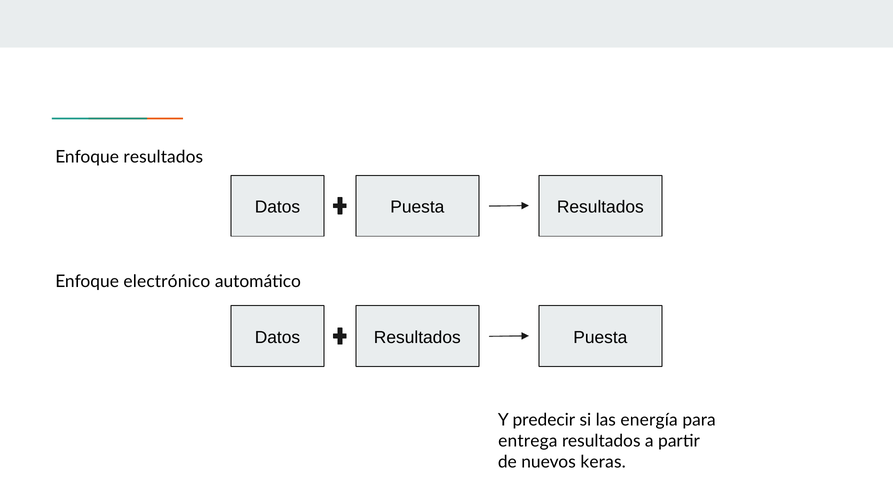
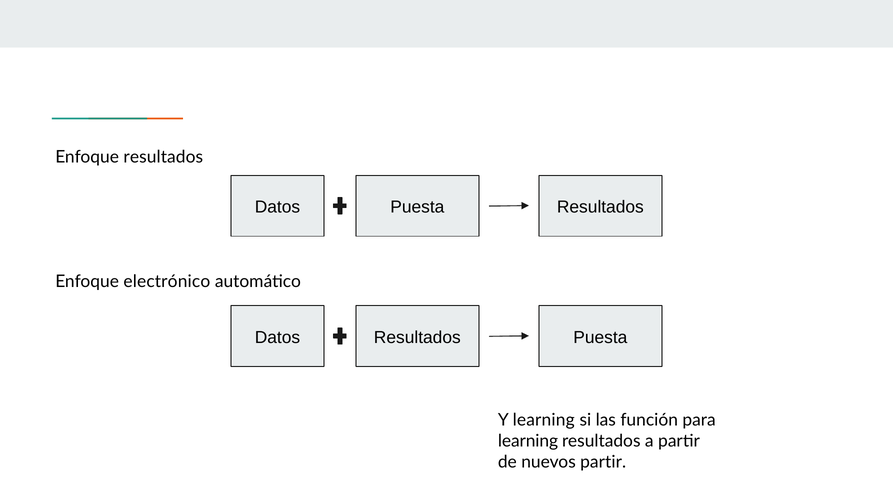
Y predecir: predecir -> learning (544, 420)
energía: energía -> función (649, 420)
entrega: entrega -> learning (528, 441)
nuevos keras: keras -> partir (603, 462)
